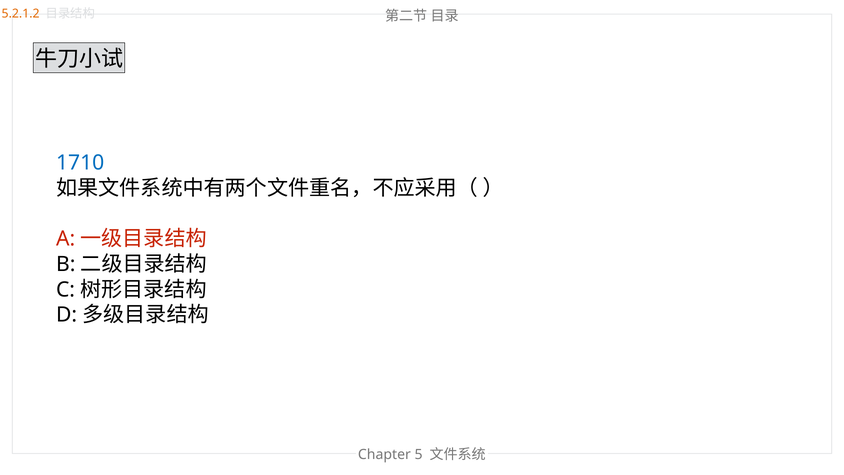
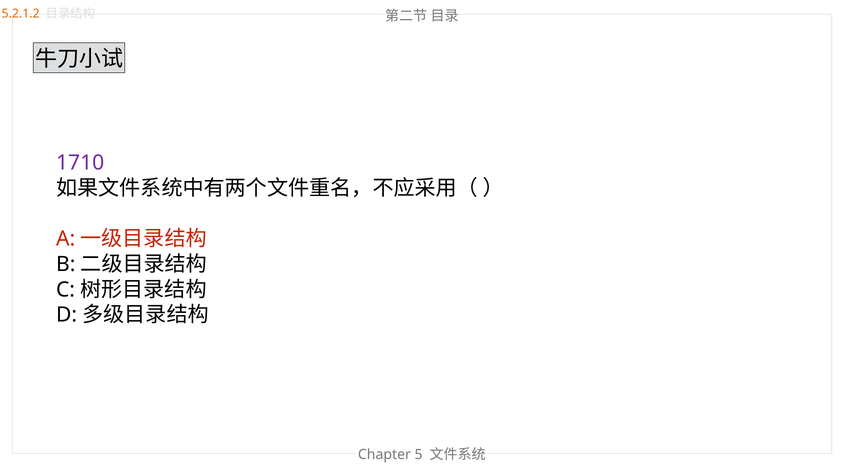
1710 colour: blue -> purple (80, 163)
